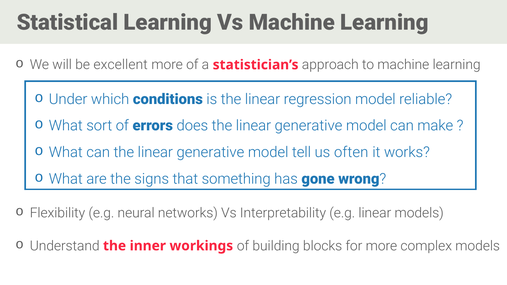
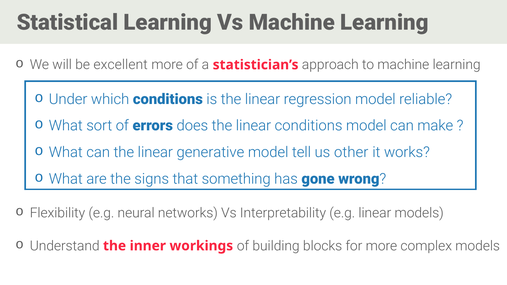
does the linear generative: generative -> conditions (309, 126)
often: often -> other (351, 153)
